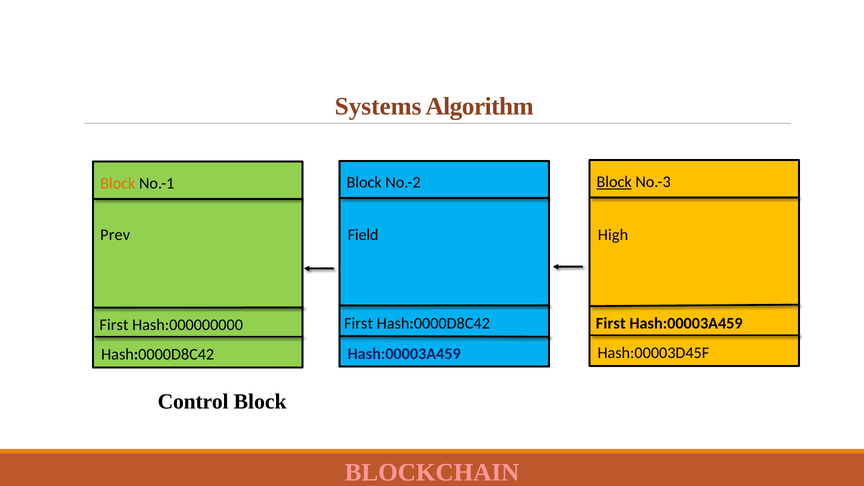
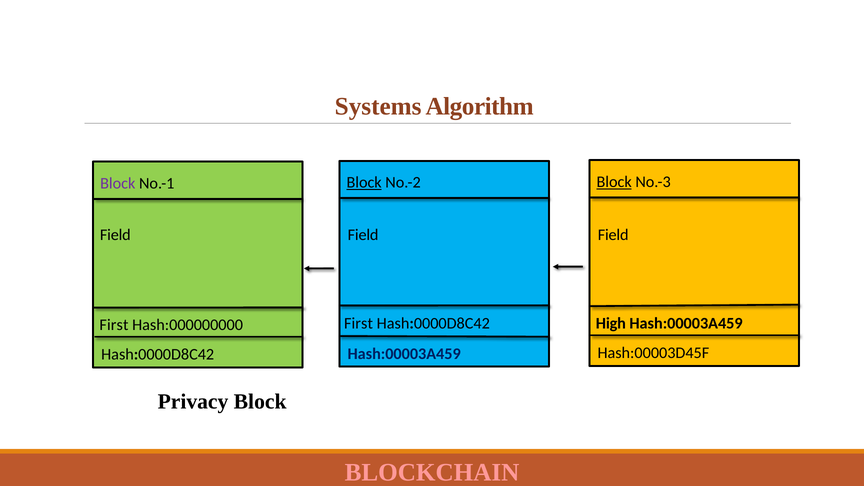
Block underline: none -> present (364, 183)
Block colour: orange -> purple (118, 183)
Prev: Prev -> Field (115, 235)
High: High -> Field (613, 235)
First: First -> High (611, 323)
Control: Control -> Privacy (193, 402)
